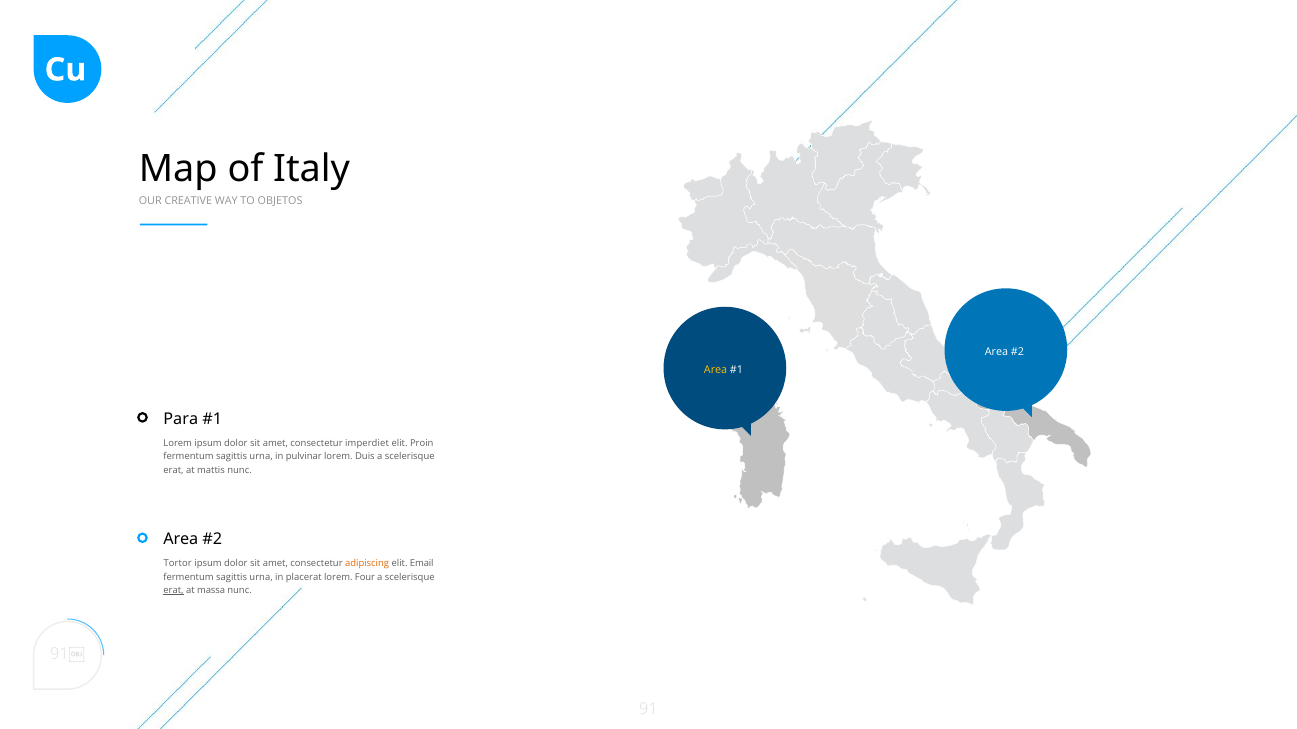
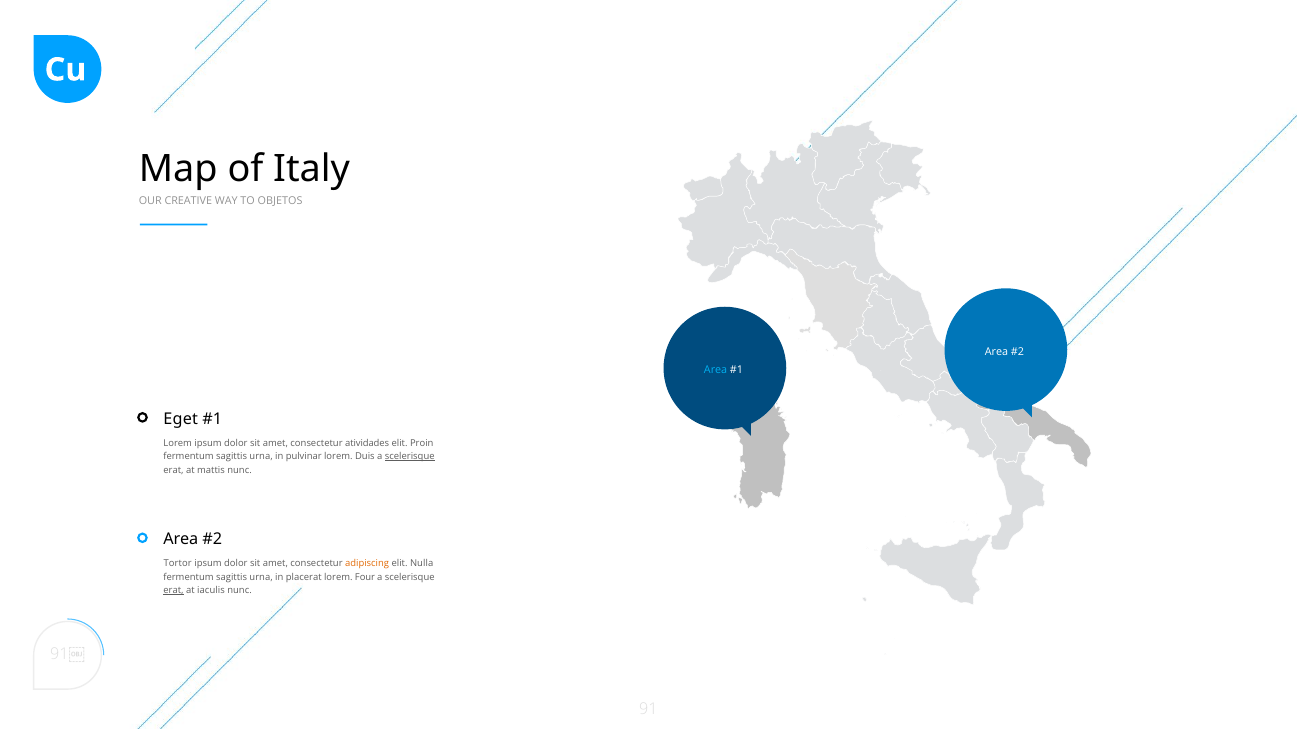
Area colour: yellow -> light blue (716, 370)
Para: Para -> Eget (181, 419)
imperdiet: imperdiet -> atividades (367, 443)
scelerisque underline: none -> present (410, 457)
Email: Email -> Nulla (422, 564)
massa: massa -> iaculis (211, 591)
